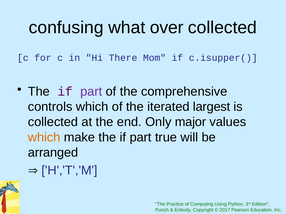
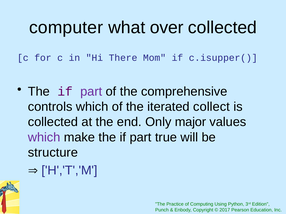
confusing: confusing -> computer (66, 28)
largest: largest -> collect (212, 107)
which colour: orange -> purple (44, 138)
arranged: arranged -> structure (53, 153)
